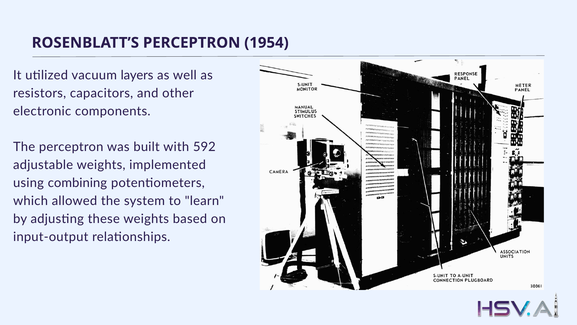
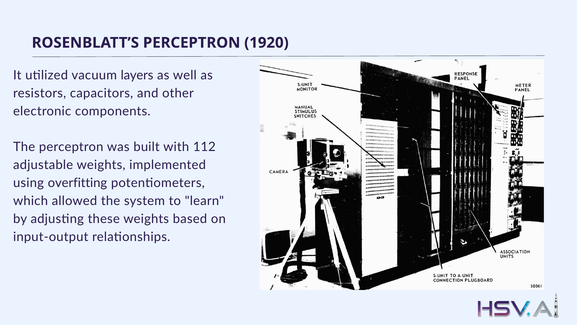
1954: 1954 -> 1920 (266, 43)
592: 592 -> 112 (204, 147)
combining: combining -> overfitting (77, 183)
